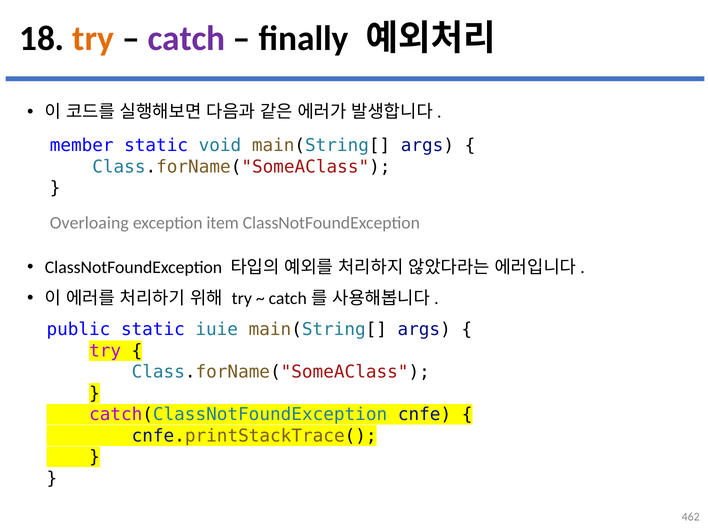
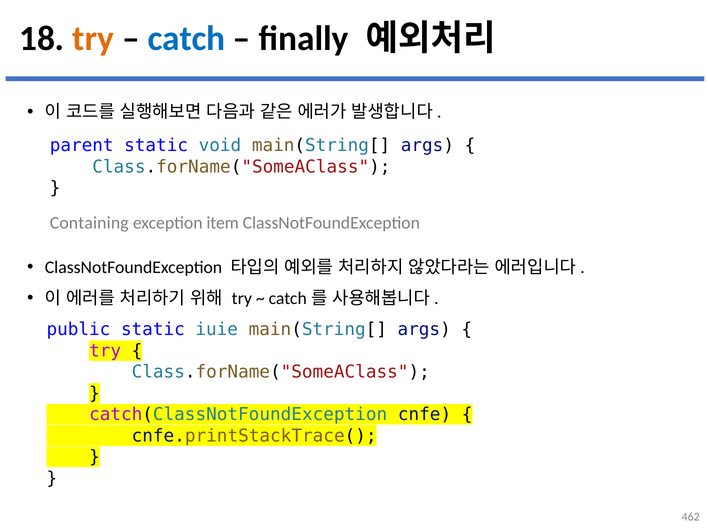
catch colour: purple -> blue (186, 39)
member: member -> parent (82, 146)
Overloaing: Overloaing -> Containing (89, 223)
